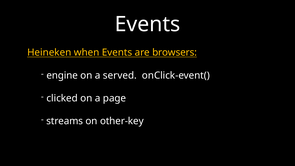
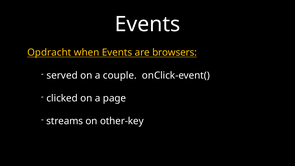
Heineken: Heineken -> Opdracht (49, 52)
engine: engine -> served (62, 75)
served: served -> couple (120, 75)
